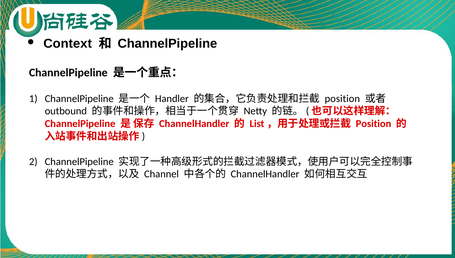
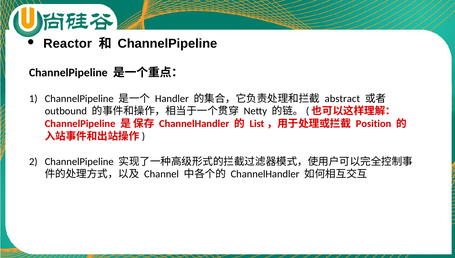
Context: Context -> Reactor (68, 44)
position: position -> abstract (342, 99)
